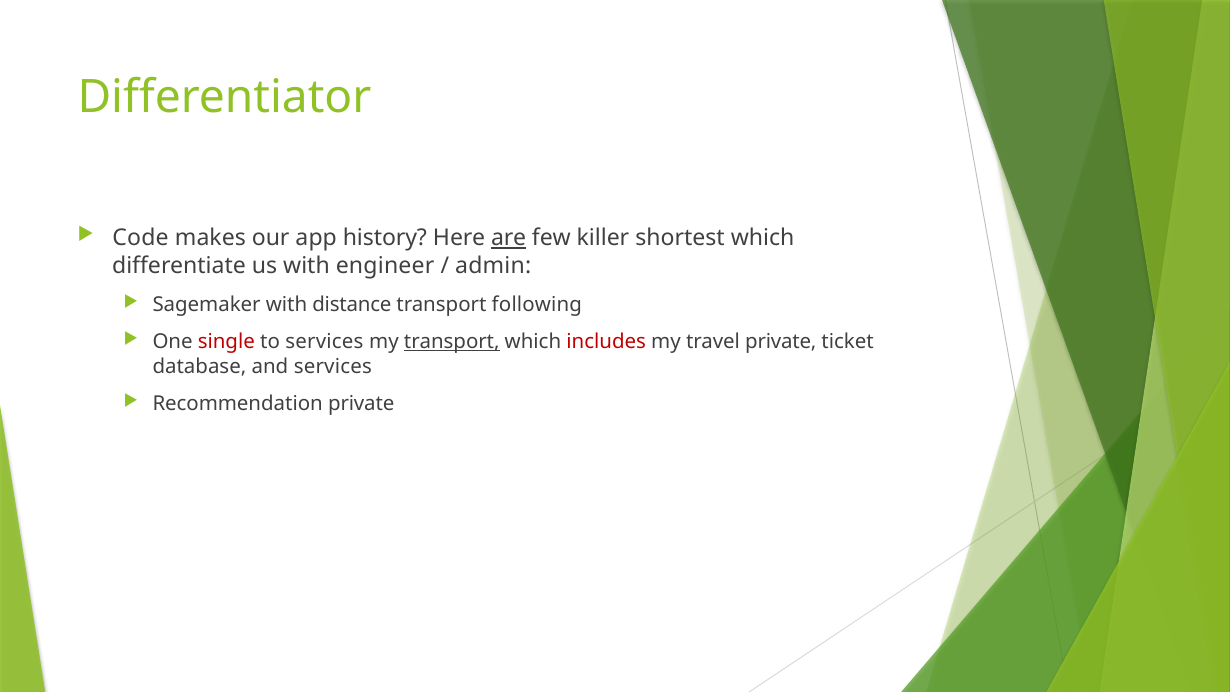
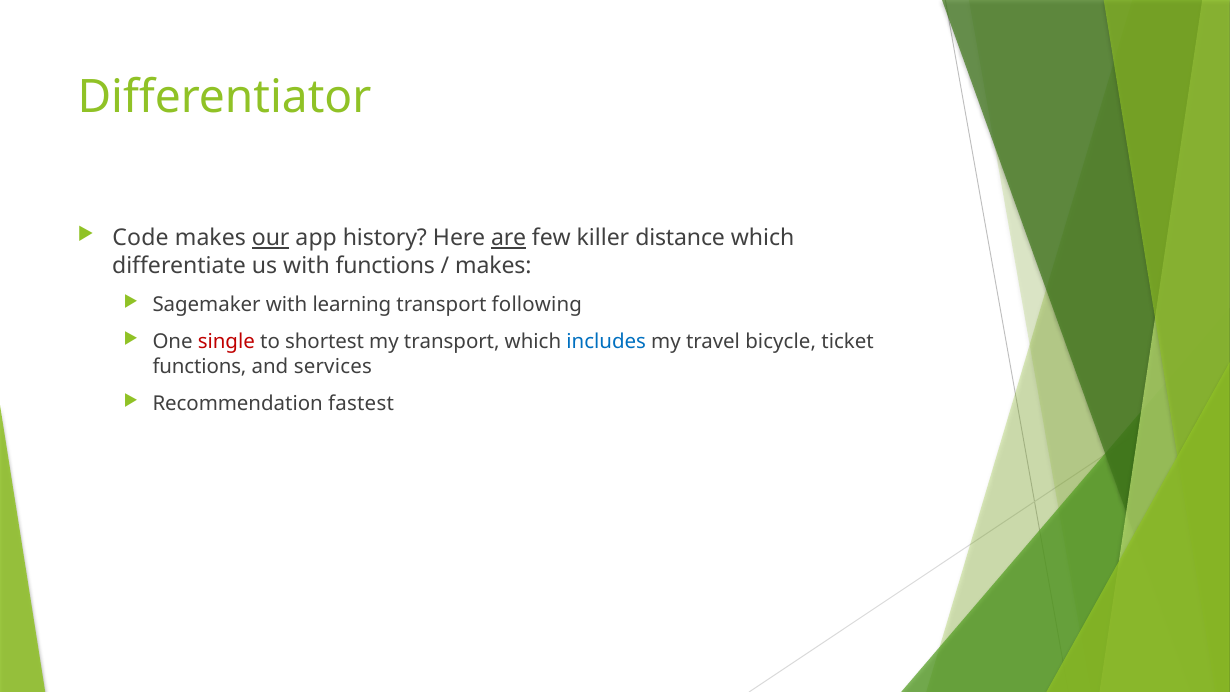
our underline: none -> present (271, 238)
shortest: shortest -> distance (680, 238)
with engineer: engineer -> functions (385, 266)
admin: admin -> makes (493, 266)
distance: distance -> learning (352, 304)
to services: services -> shortest (325, 342)
transport underline: present -> none (452, 342)
includes colour: red -> blue (606, 342)
travel private: private -> bicycle (781, 342)
database: database -> functions (199, 366)
Recommendation private: private -> fastest (361, 404)
